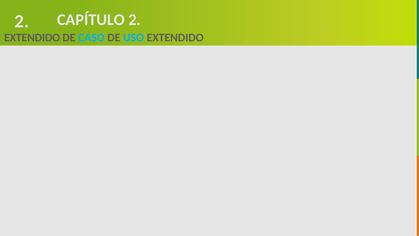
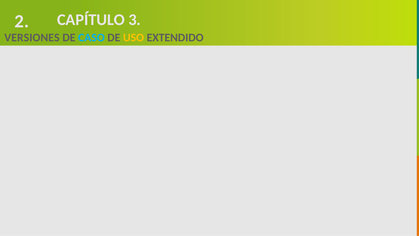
CAPÍTULO 2: 2 -> 3 (135, 20)
EXTENDIDO: EXTENDIDO -> VERSIONES (32, 38)
USO colour: light blue -> yellow (134, 38)
